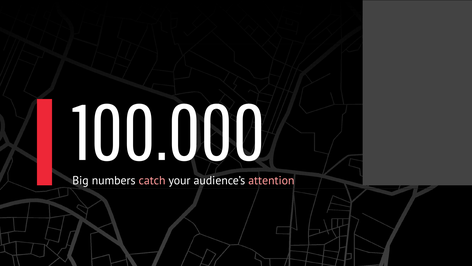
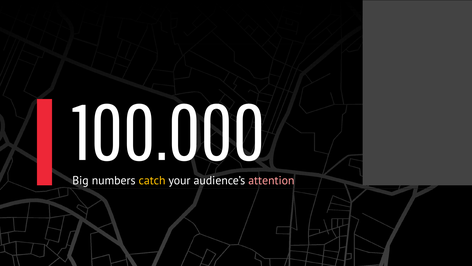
catch colour: pink -> yellow (152, 180)
